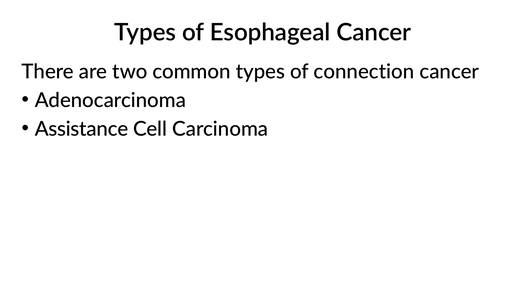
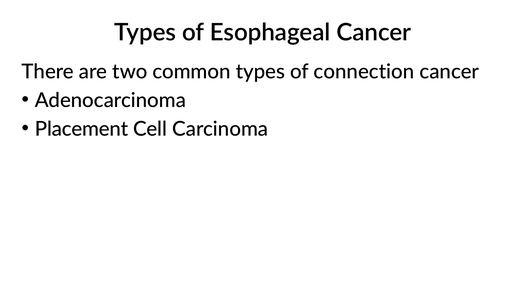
Assistance: Assistance -> Placement (81, 129)
